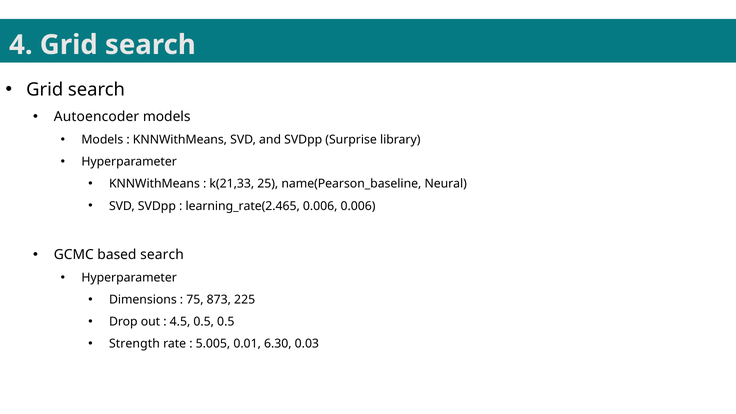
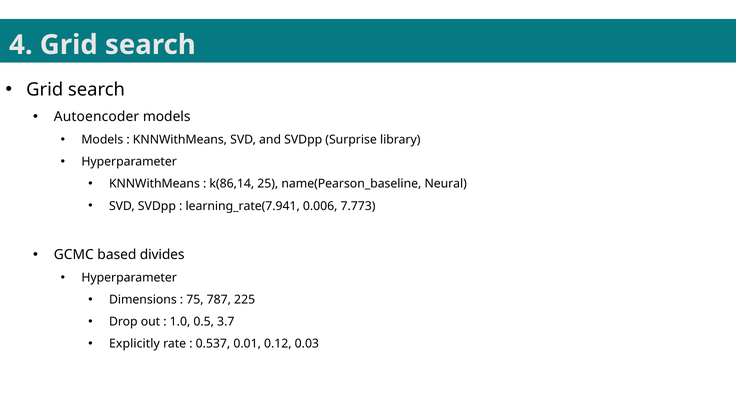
k(21,33: k(21,33 -> k(86,14 (232, 184)
learning_rate(2.465: learning_rate(2.465 -> learning_rate(7.941 (243, 206)
0.006 0.006: 0.006 -> 7.773 (358, 206)
based search: search -> divides (162, 255)
873: 873 -> 787 (219, 300)
4.5: 4.5 -> 1.0 (180, 322)
0.5 0.5: 0.5 -> 3.7 (226, 322)
Strength: Strength -> Explicitly (134, 344)
5.005: 5.005 -> 0.537 (213, 344)
6.30: 6.30 -> 0.12 (278, 344)
